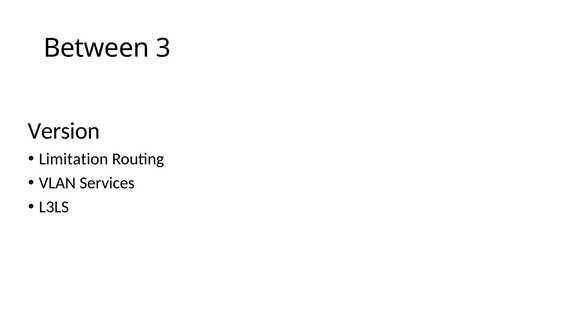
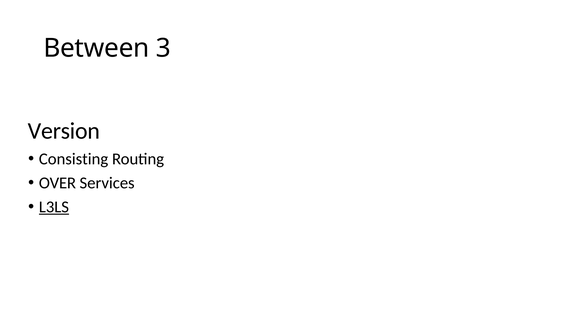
Limitation: Limitation -> Consisting (74, 159)
VLAN: VLAN -> OVER (57, 183)
L3LS underline: none -> present (54, 207)
